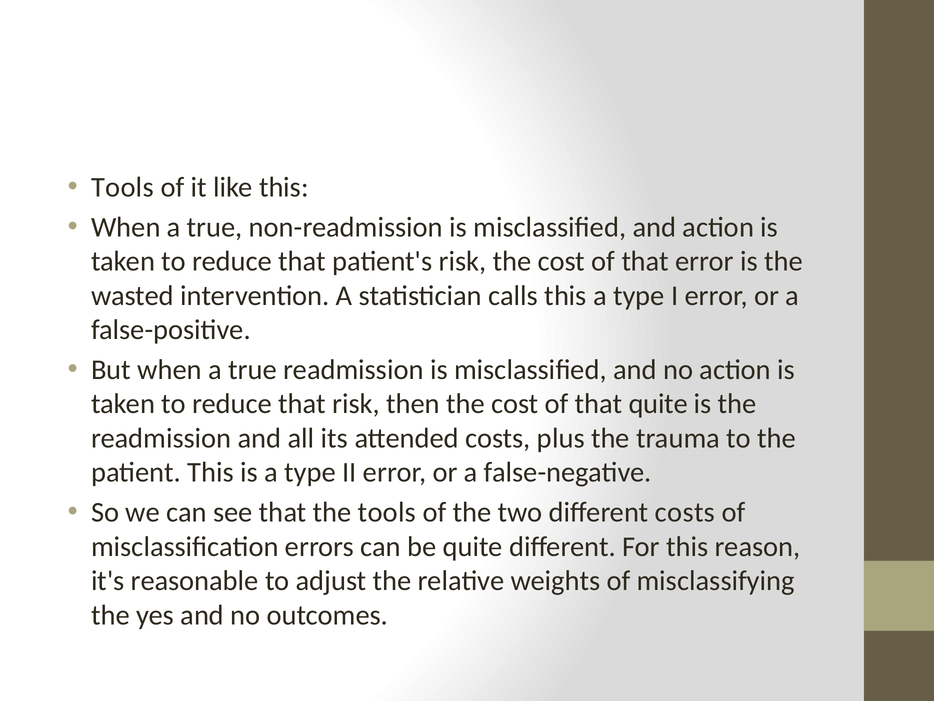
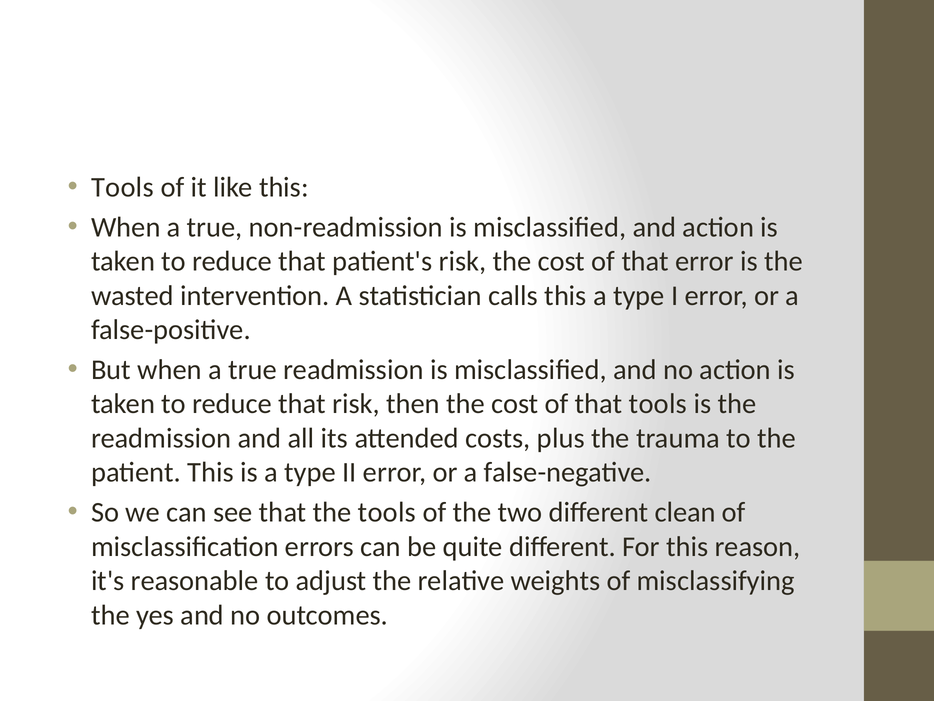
that quite: quite -> tools (658, 404)
different costs: costs -> clean (685, 512)
